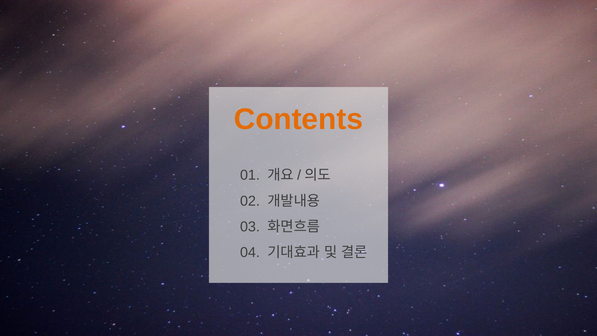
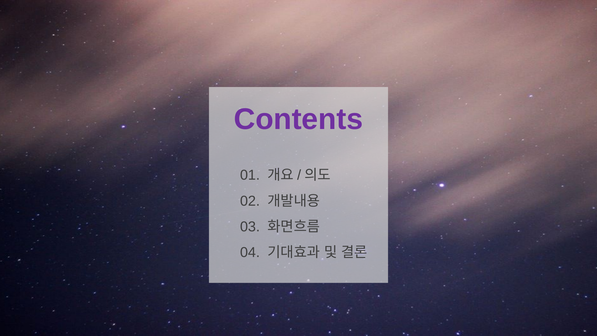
Contents colour: orange -> purple (298, 119)
